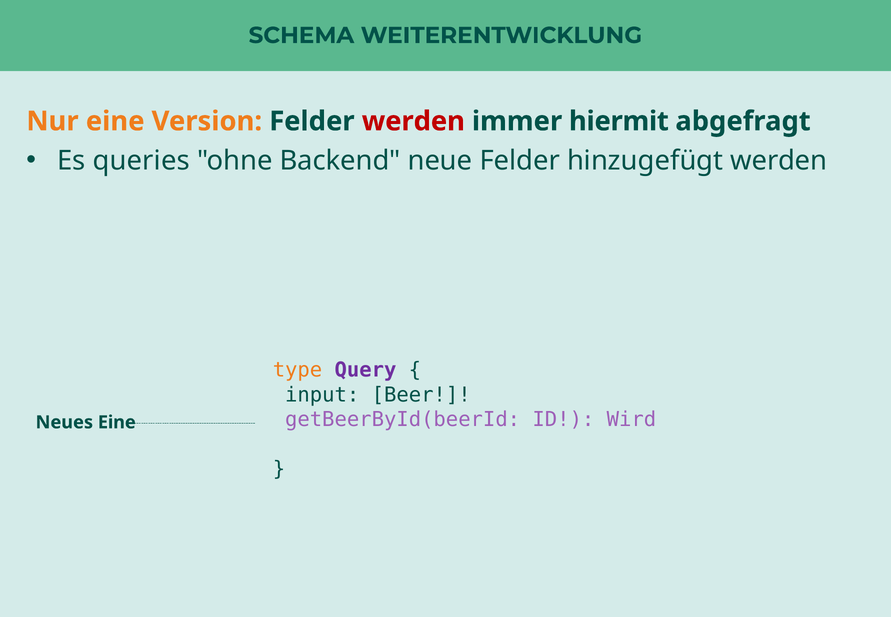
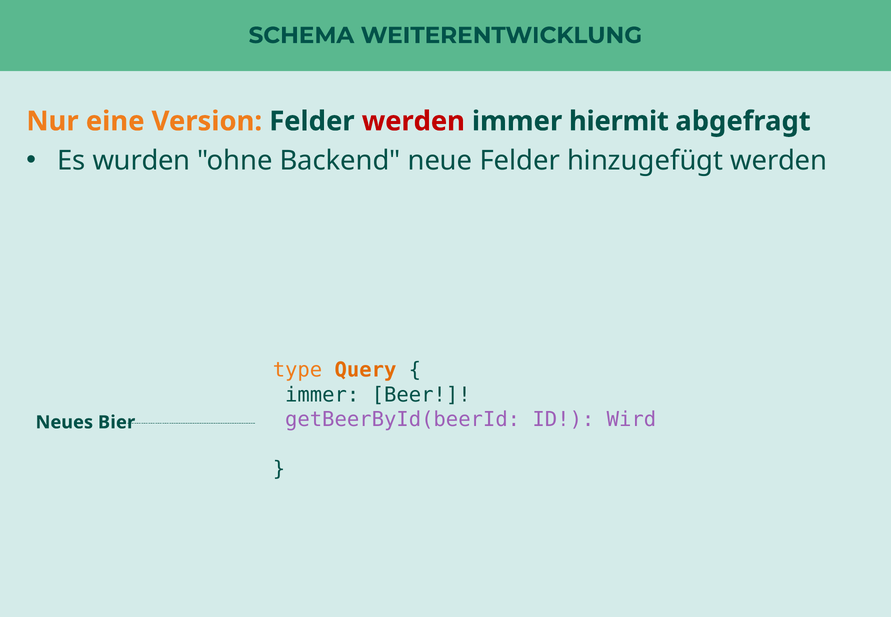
queries: queries -> wurden (142, 161)
Query colour: purple -> orange (366, 370)
input: input -> immer (322, 395)
Neues Eine: Eine -> Bier (117, 422)
